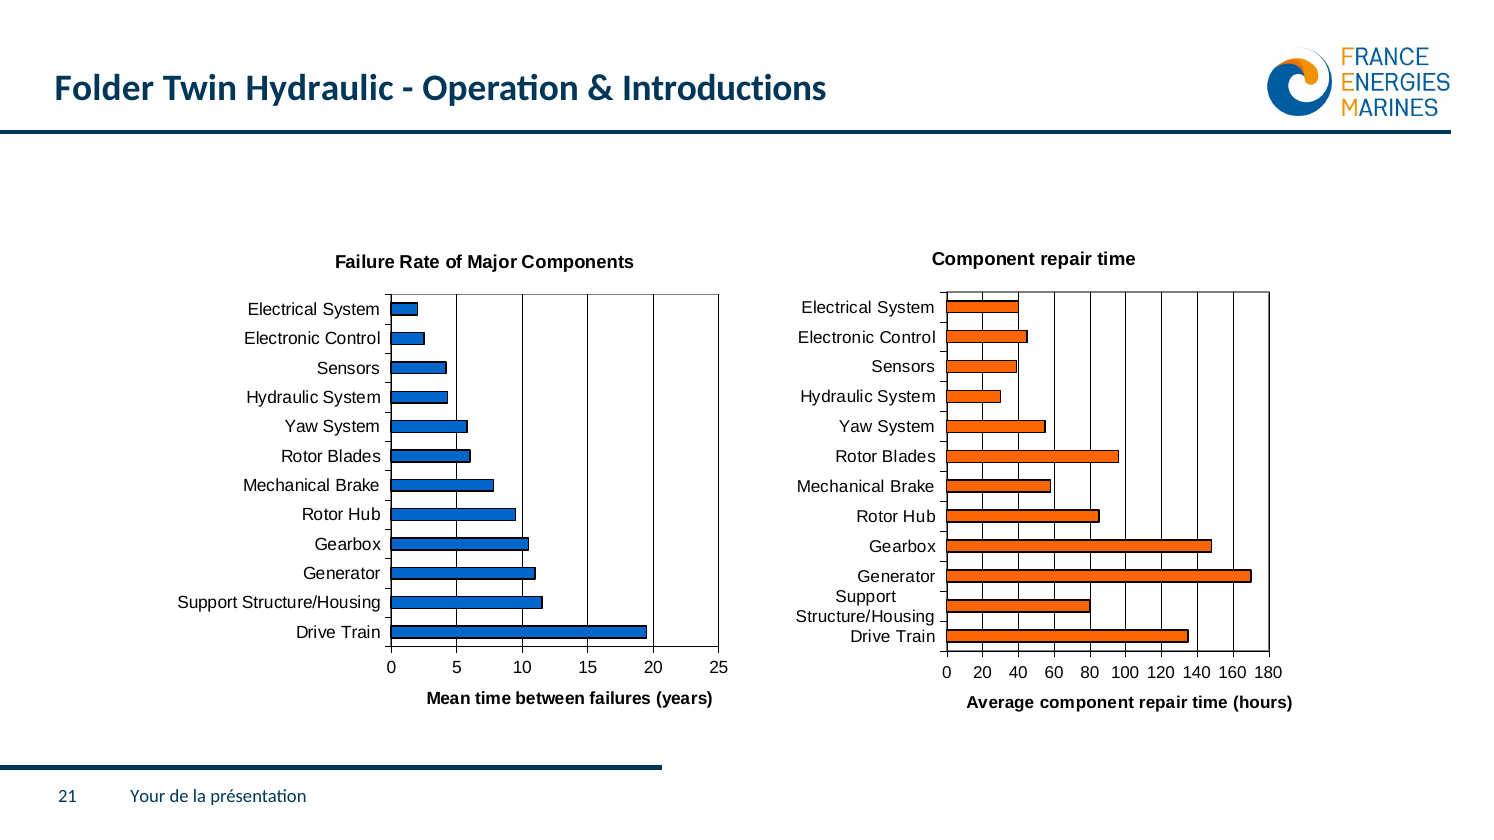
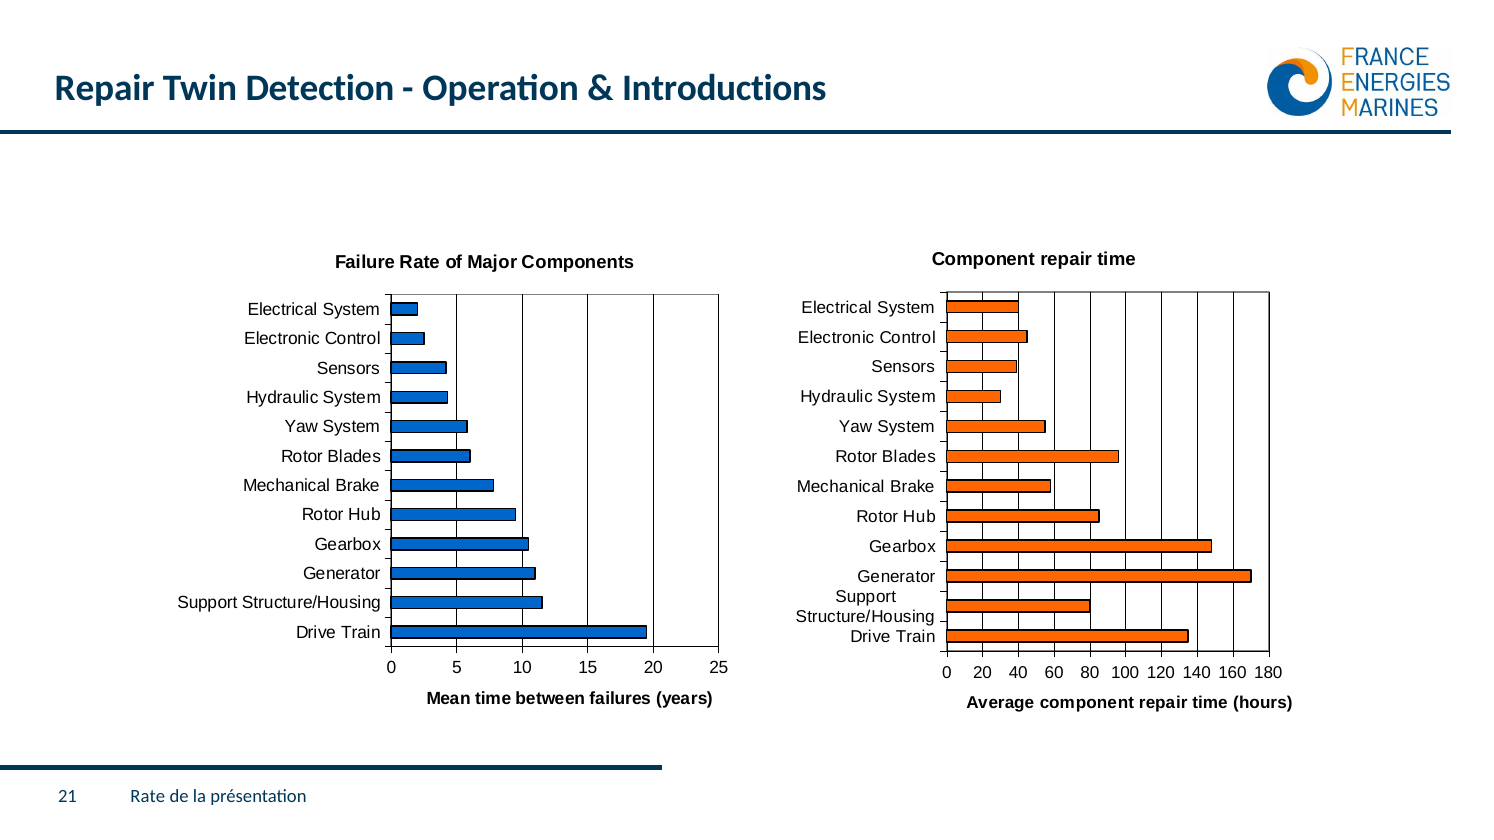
Folder: Folder -> Repair (105, 88)
Twin Hydraulic: Hydraulic -> Detection (320, 88)
Your: Your -> Rate (148, 797)
